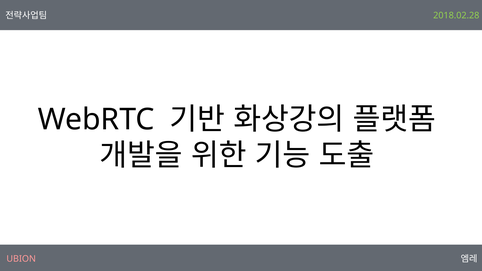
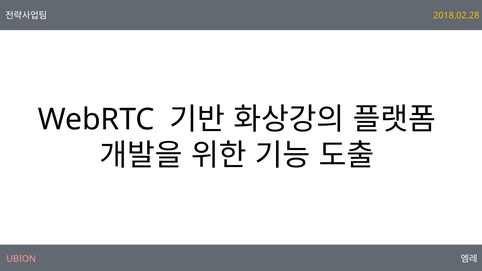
2018.02.28 colour: light green -> yellow (456, 16)
